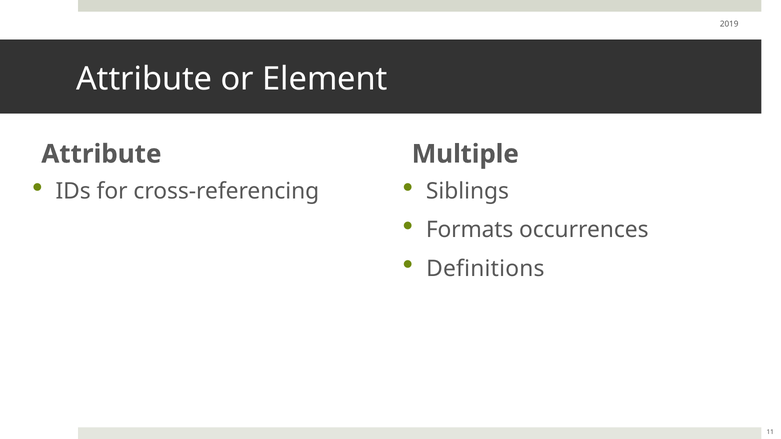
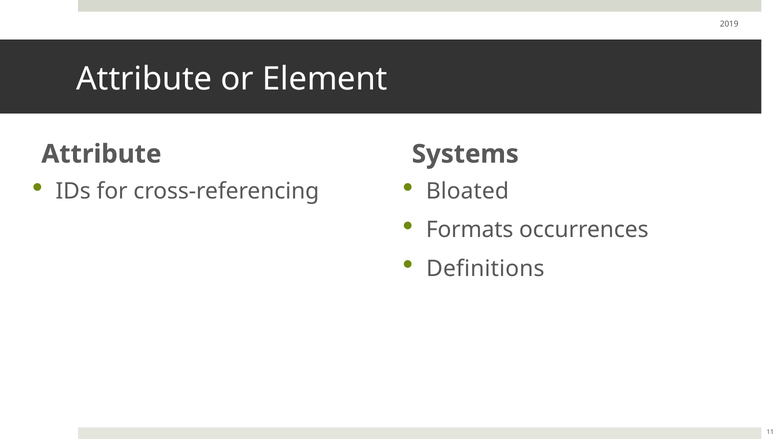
Multiple: Multiple -> Systems (465, 154)
Siblings: Siblings -> Bloated (467, 191)
